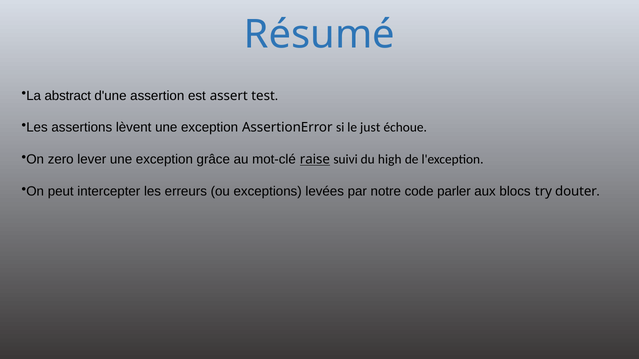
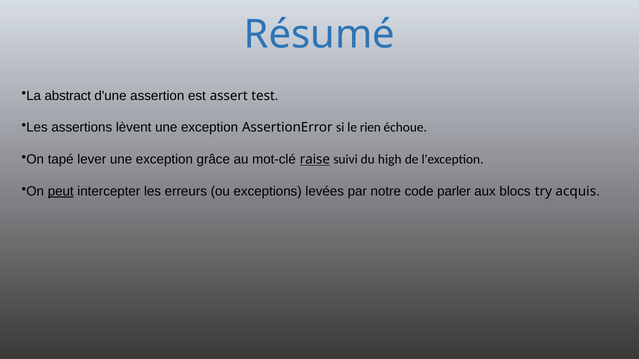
just: just -> rien (370, 128)
zero: zero -> tapé (61, 160)
peut underline: none -> present (61, 192)
douter: douter -> acquis (576, 192)
